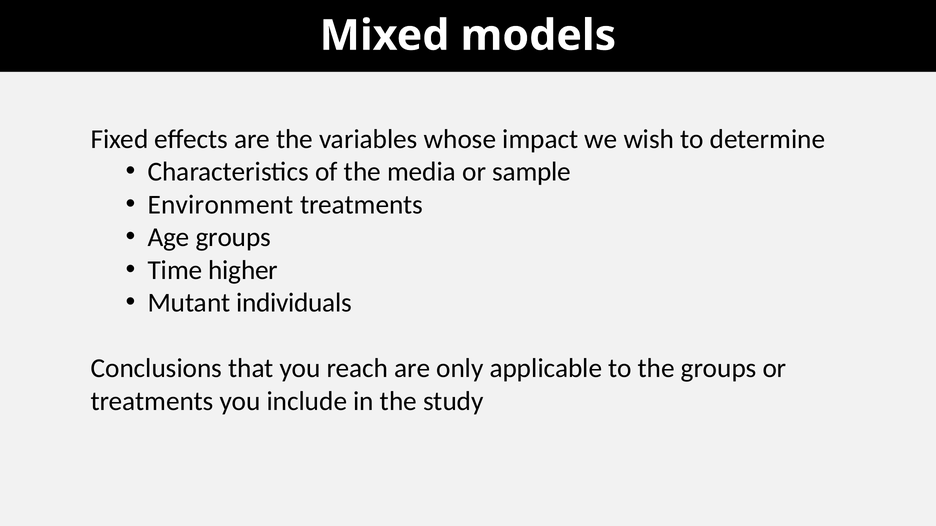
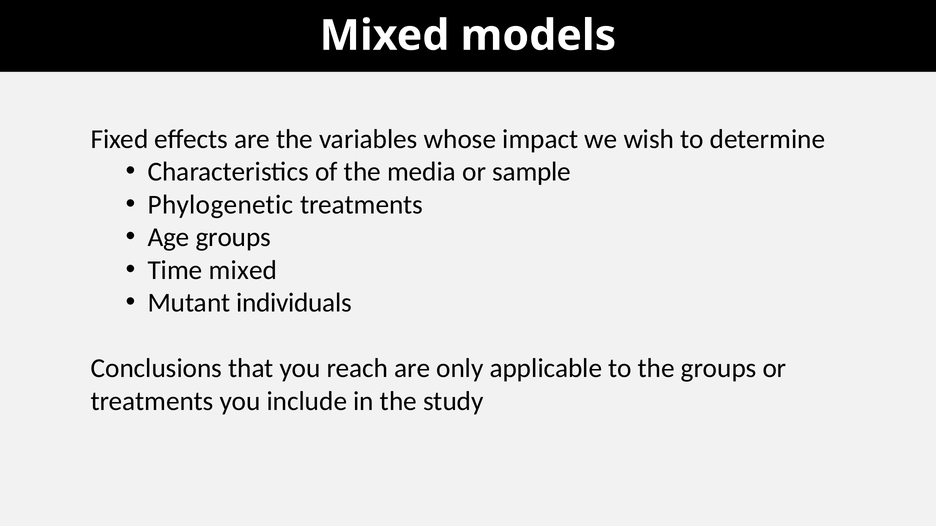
Environment: Environment -> Phylogenetic (221, 205)
Time higher: higher -> mixed (243, 270)
